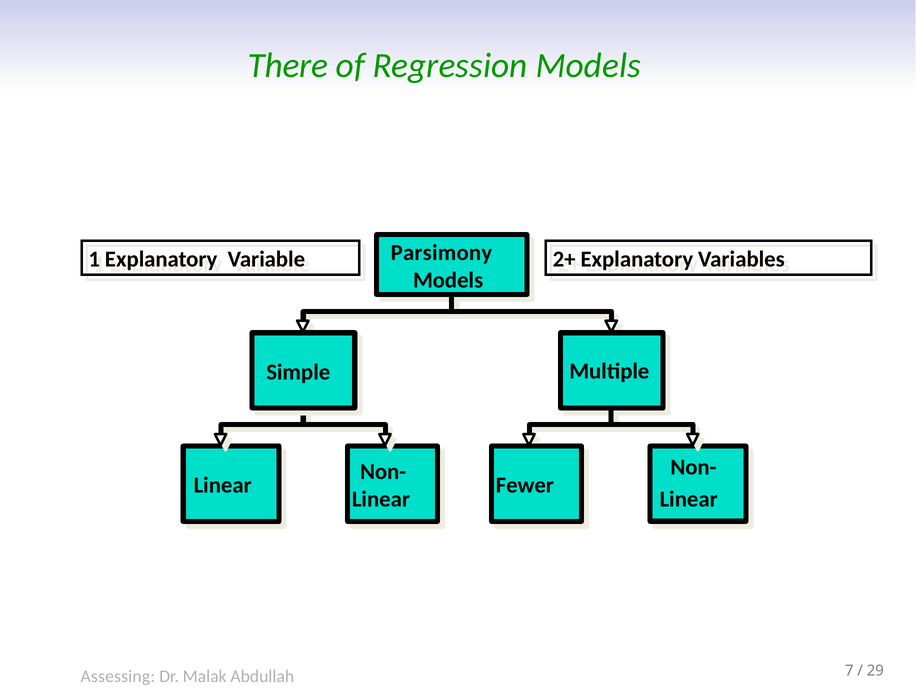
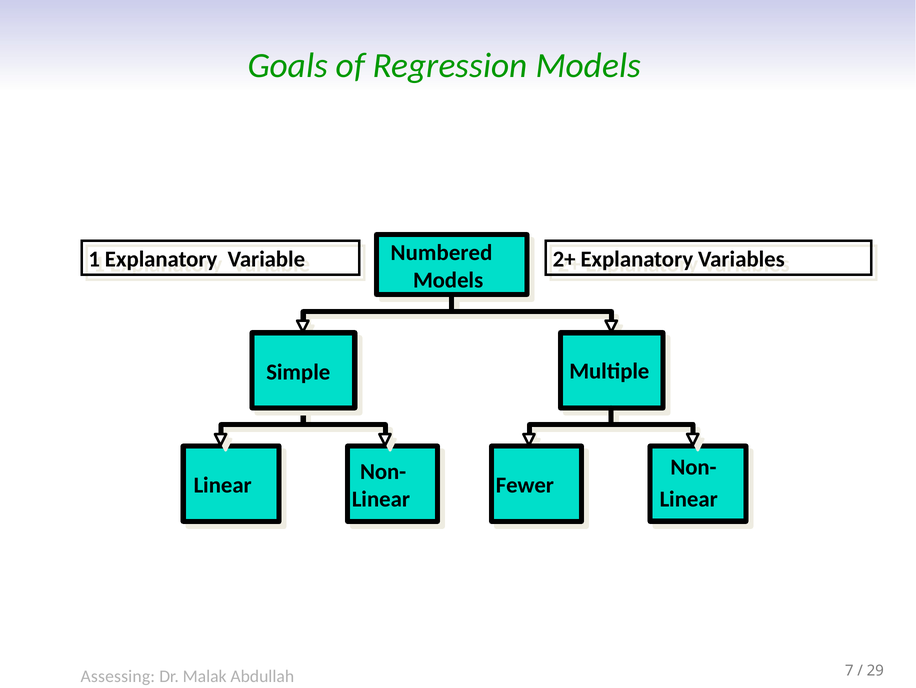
There: There -> Goals (288, 66)
Parsimony: Parsimony -> Numbered (441, 253)
